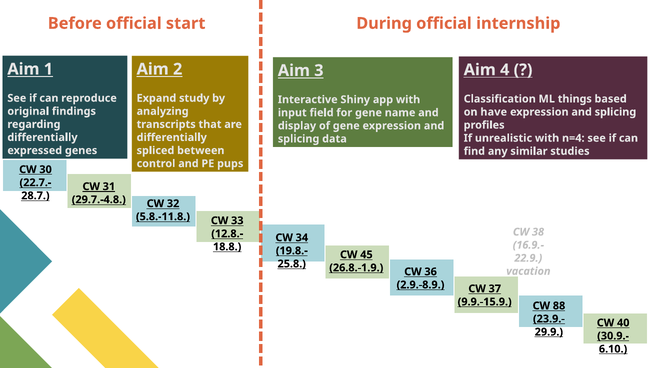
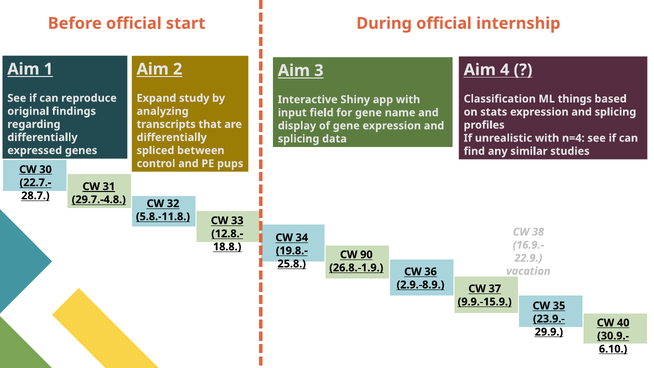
have: have -> stats (494, 112)
45: 45 -> 90 (366, 255)
88: 88 -> 35 (559, 306)
